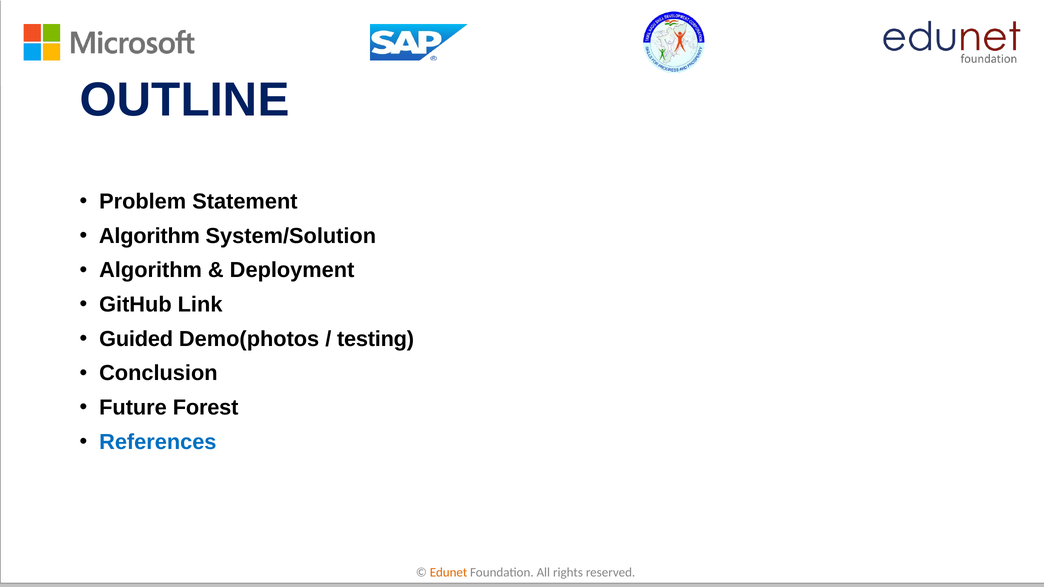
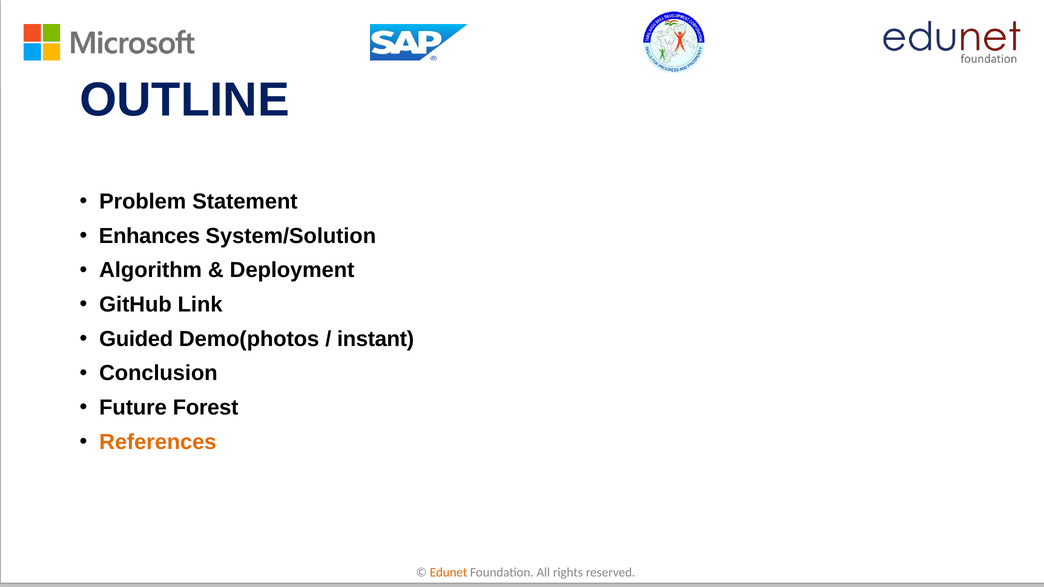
Algorithm: Algorithm -> Enhances (149, 236)
testing: testing -> instant (376, 339)
References colour: blue -> orange (158, 442)
